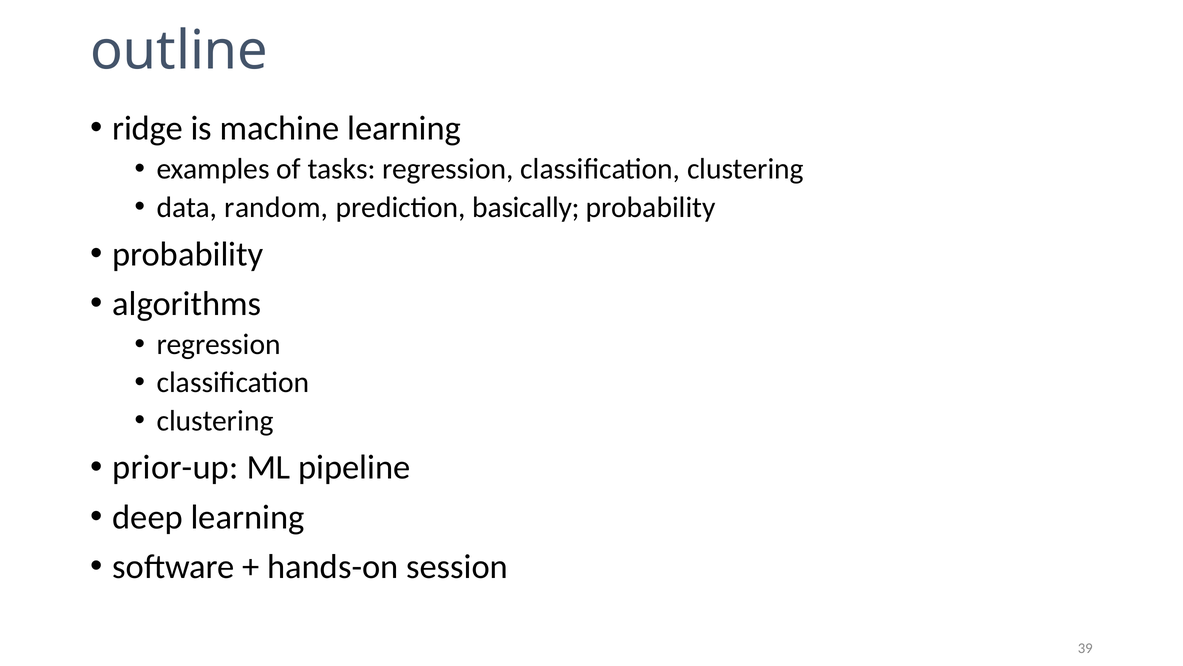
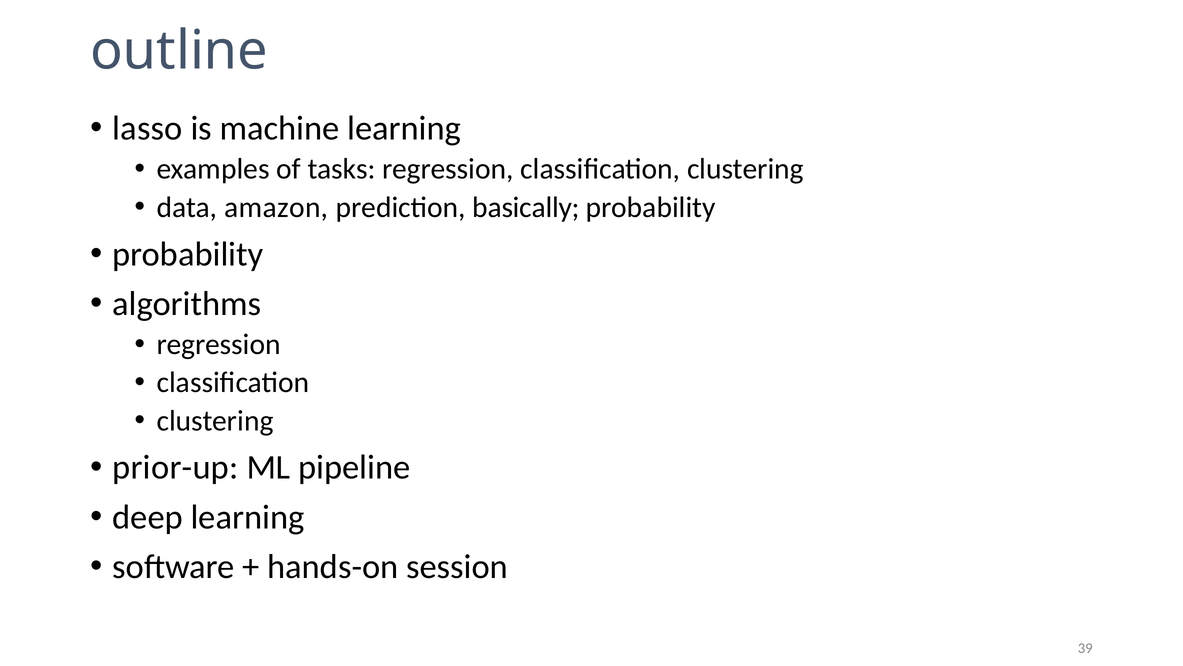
ridge: ridge -> lasso (147, 128)
random: random -> amazon (276, 207)
